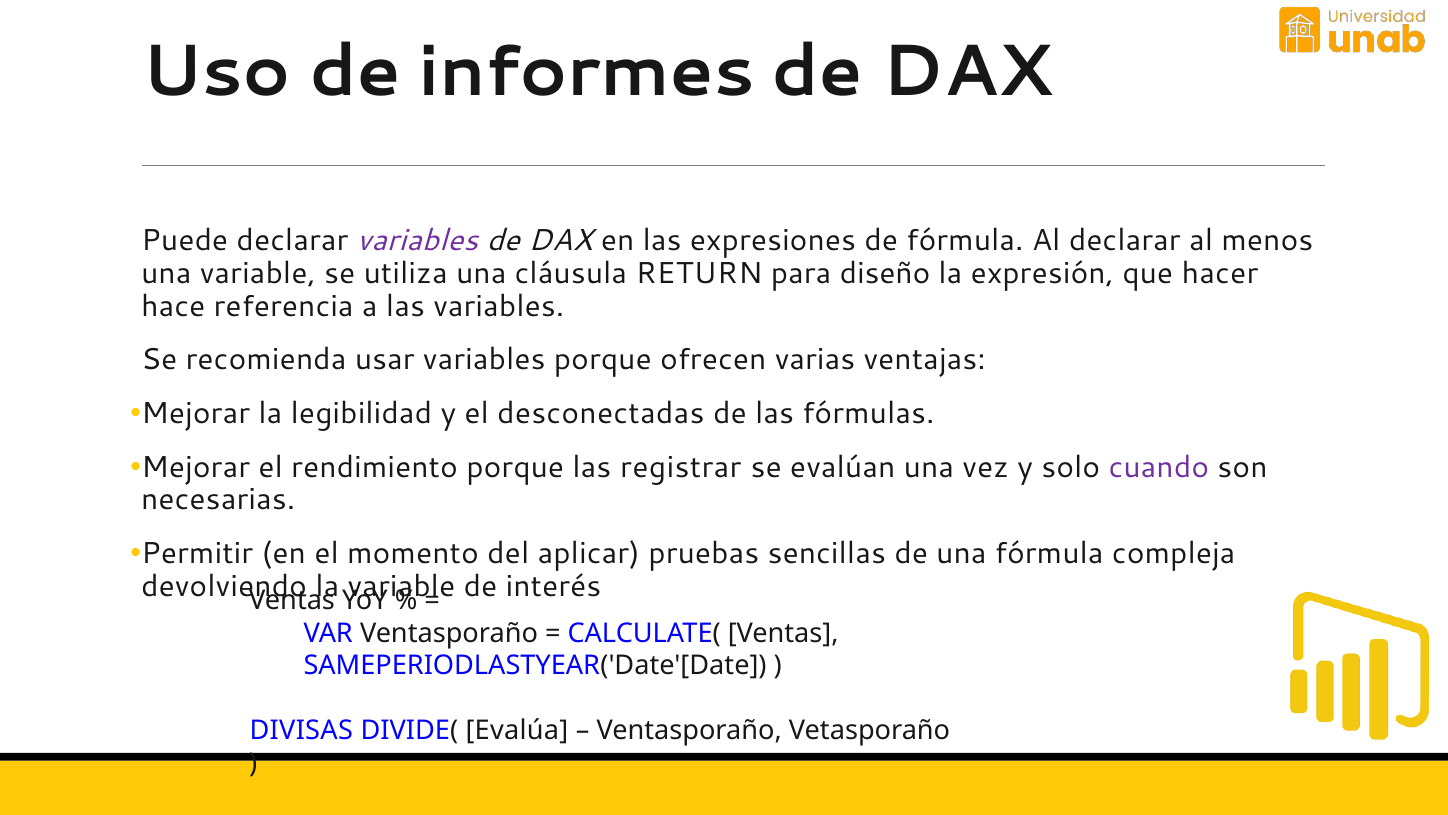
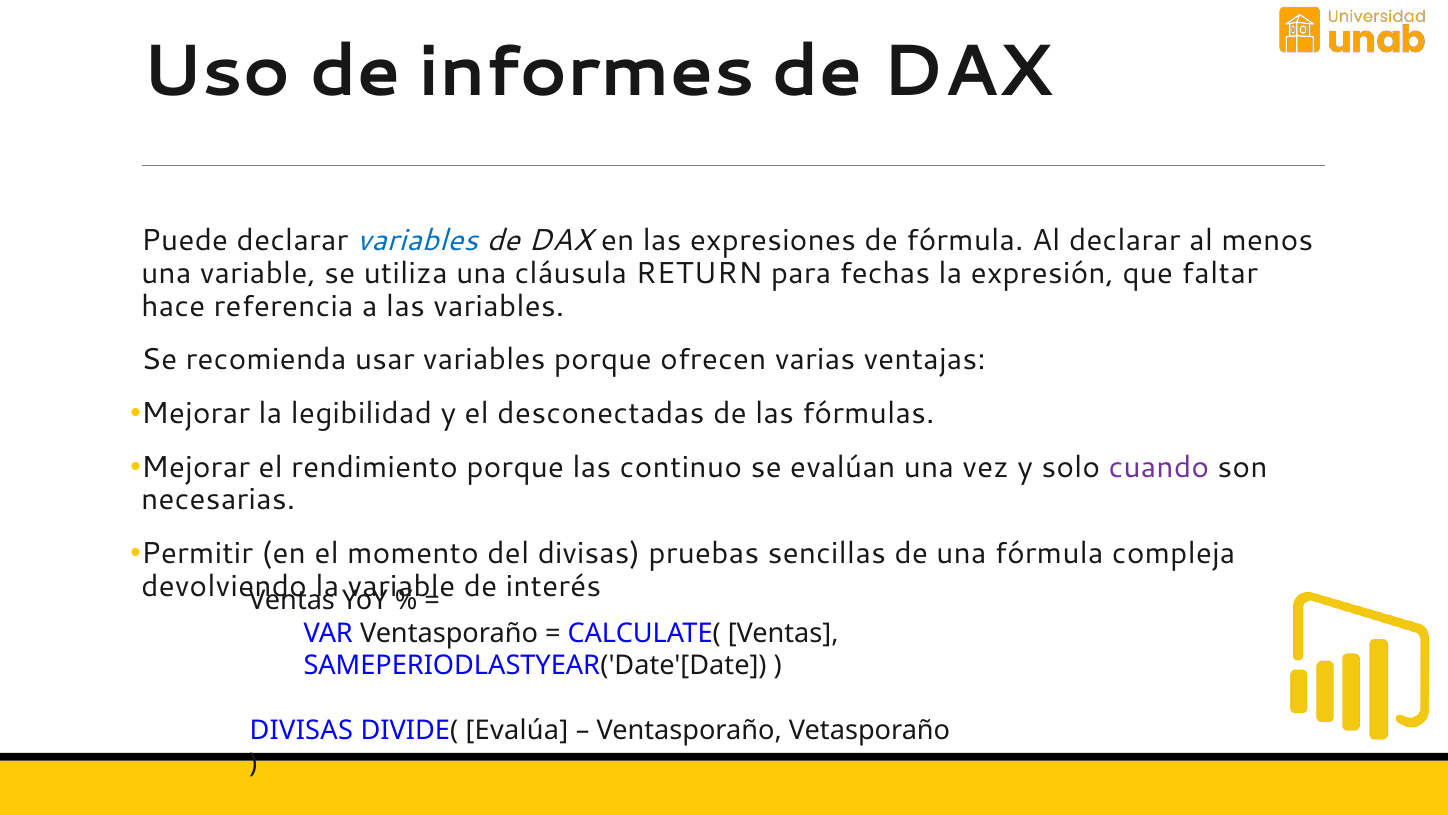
variables colour: purple -> blue (418, 241)
diseño: diseño -> fechas (885, 273)
hacer: hacer -> faltar (1220, 273)
registrar: registrar -> continuo (681, 467)
del aplicar: aplicar -> divisas (589, 553)
